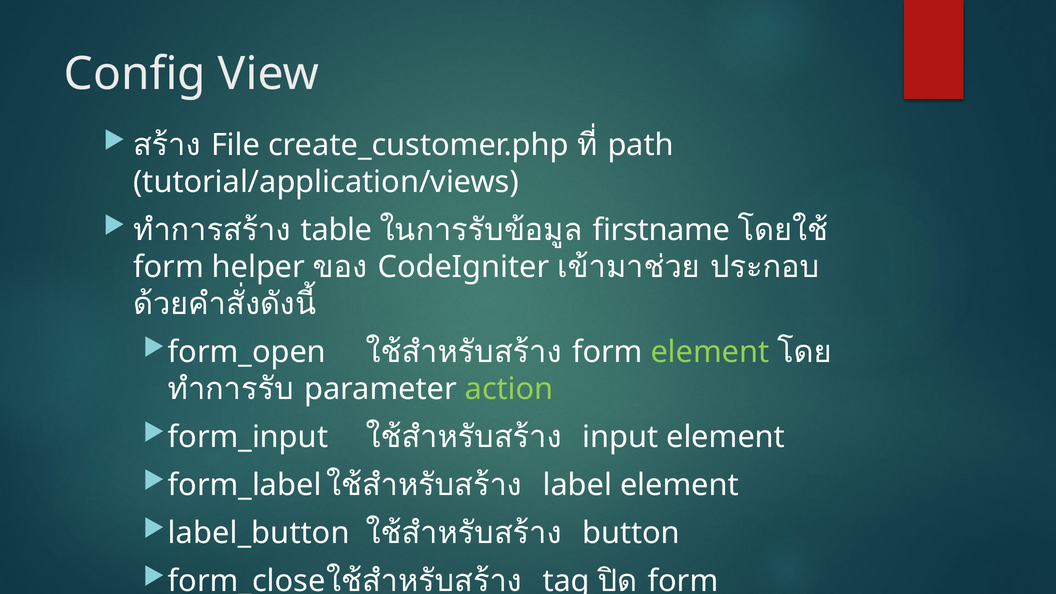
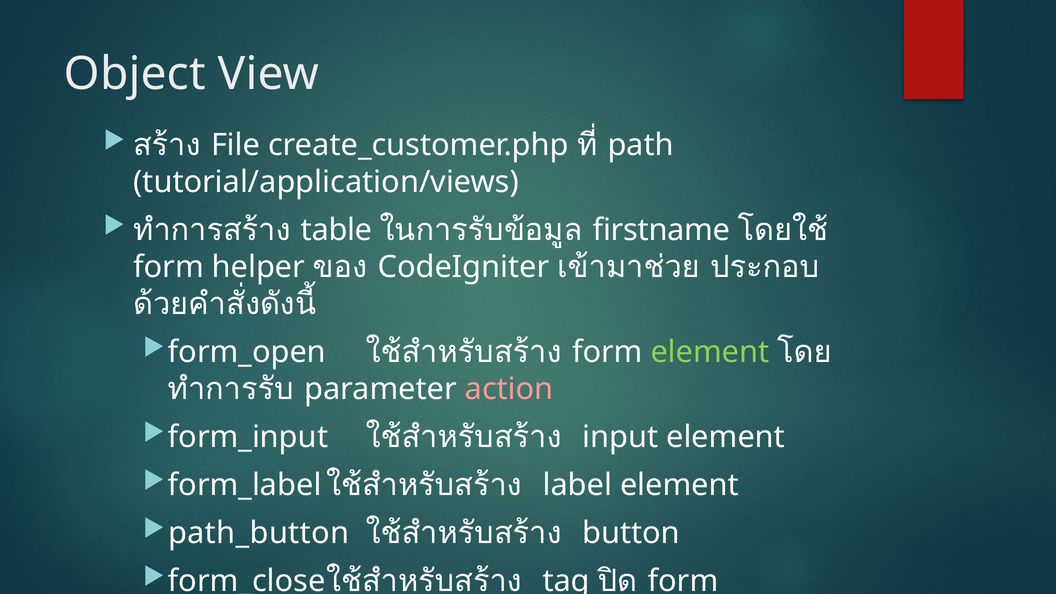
Config: Config -> Object (135, 74)
action colour: light green -> pink (509, 389)
label_button: label_button -> path_button (259, 533)
